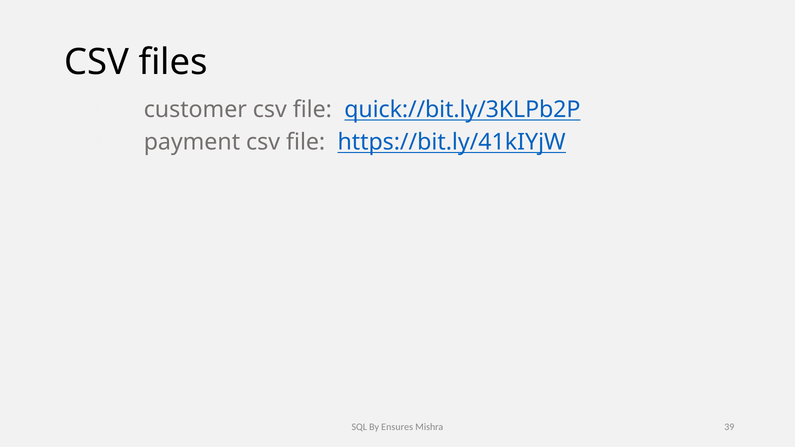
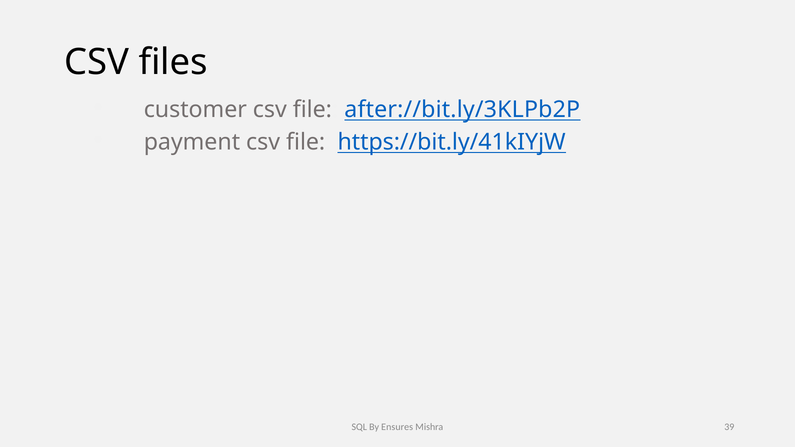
quick://bit.ly/3KLPb2P: quick://bit.ly/3KLPb2P -> after://bit.ly/3KLPb2P (462, 109)
